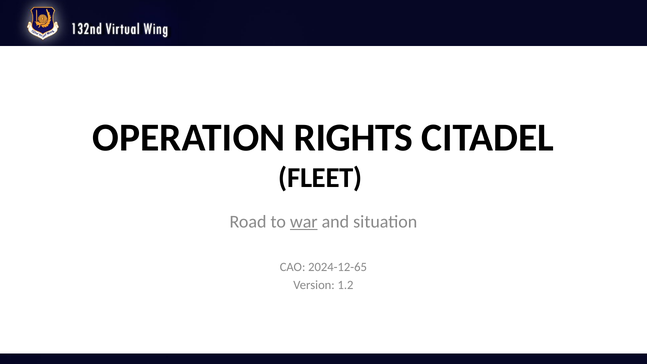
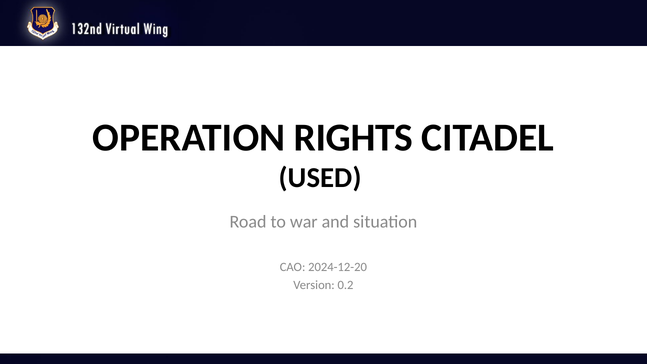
FLEET: FLEET -> USED (320, 178)
war underline: present -> none (304, 222)
2024-12-65: 2024-12-65 -> 2024-12-20 (338, 267)
1.2: 1.2 -> 0.2 (346, 285)
